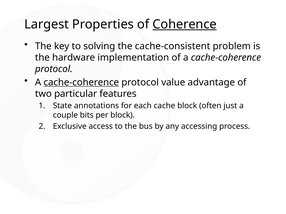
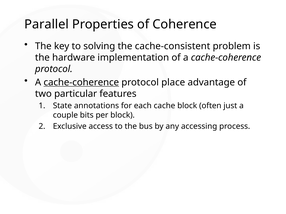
Largest: Largest -> Parallel (47, 24)
Coherence underline: present -> none (185, 24)
value: value -> place (173, 82)
